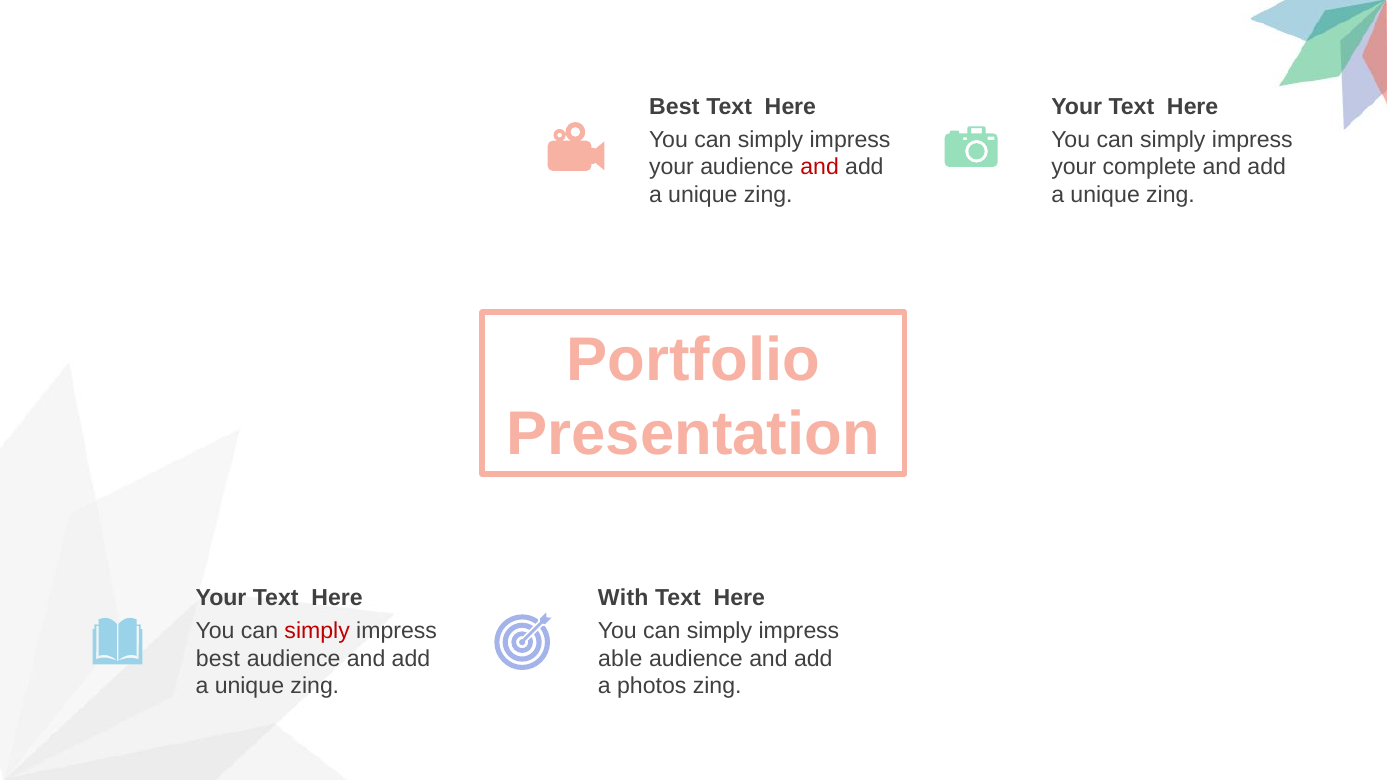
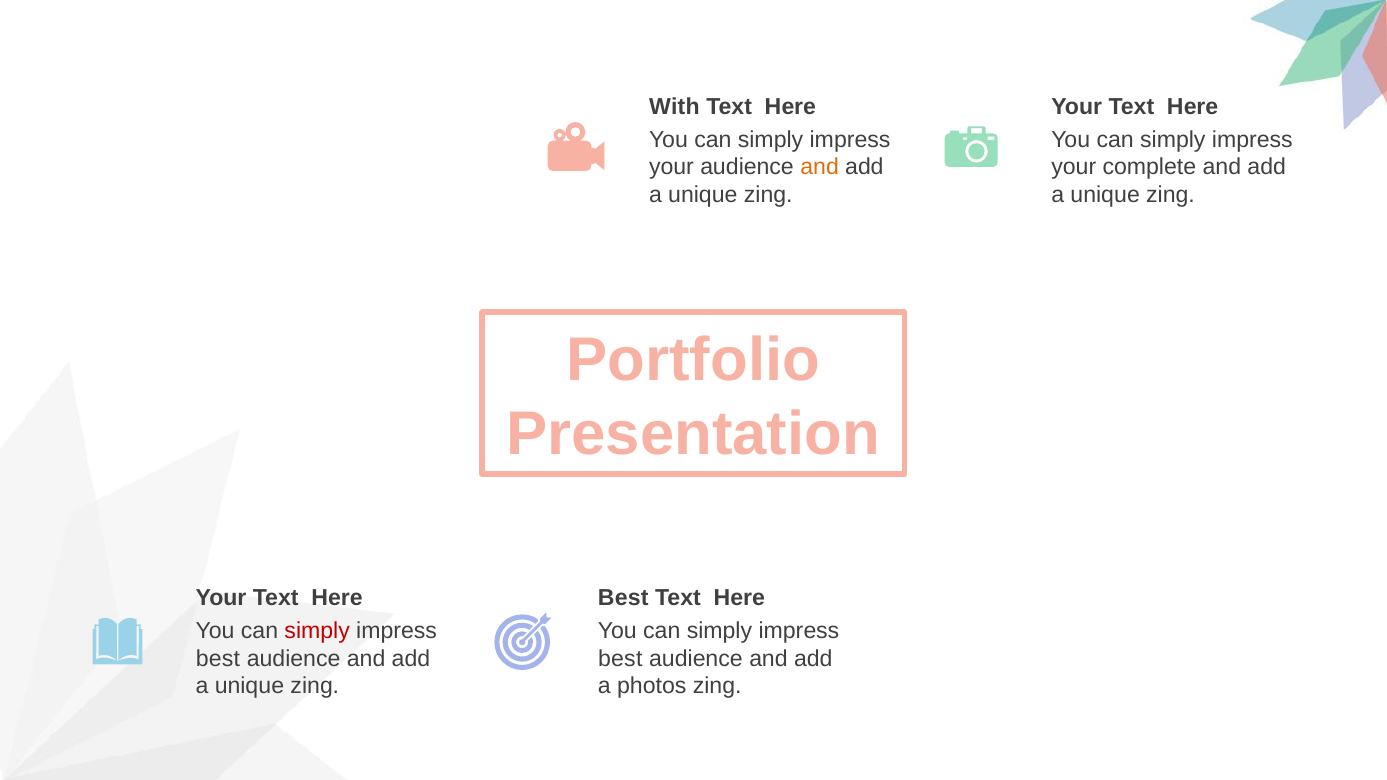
Best: Best -> With (674, 107)
and colour: red -> orange (820, 167)
With: With -> Best (623, 598)
able: able -> best (620, 659)
